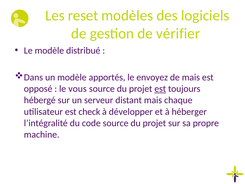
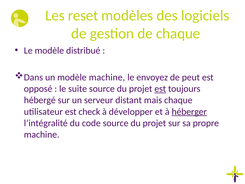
de vérifier: vérifier -> chaque (178, 34)
modèle apportés: apportés -> machine (107, 77)
de mais: mais -> peut (191, 77)
vous: vous -> suite (78, 89)
héberger underline: none -> present (189, 112)
